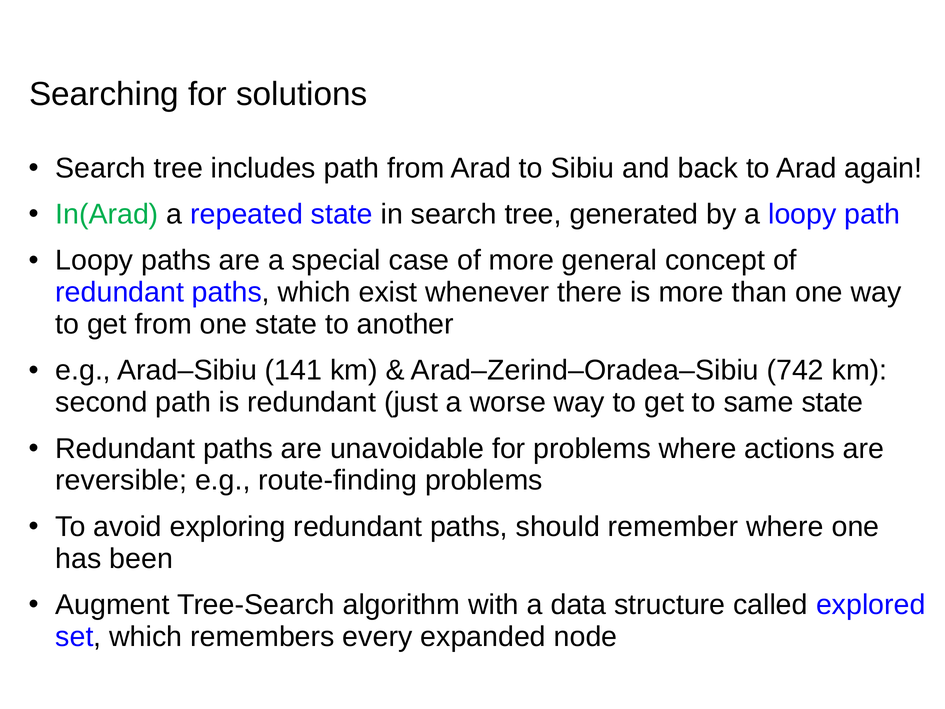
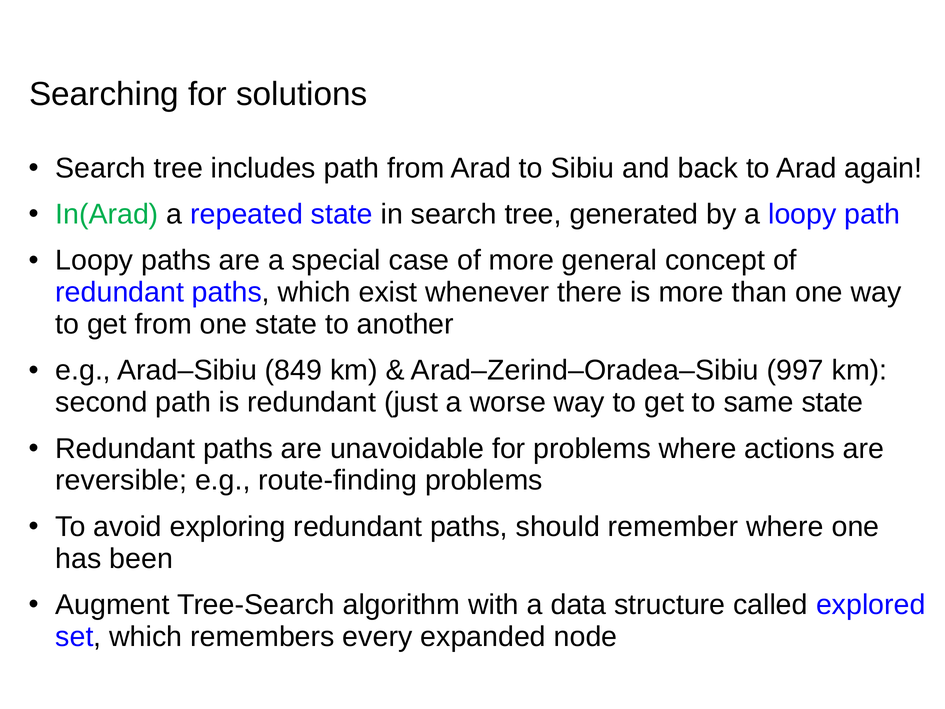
141: 141 -> 849 (293, 370)
742: 742 -> 997 (795, 370)
